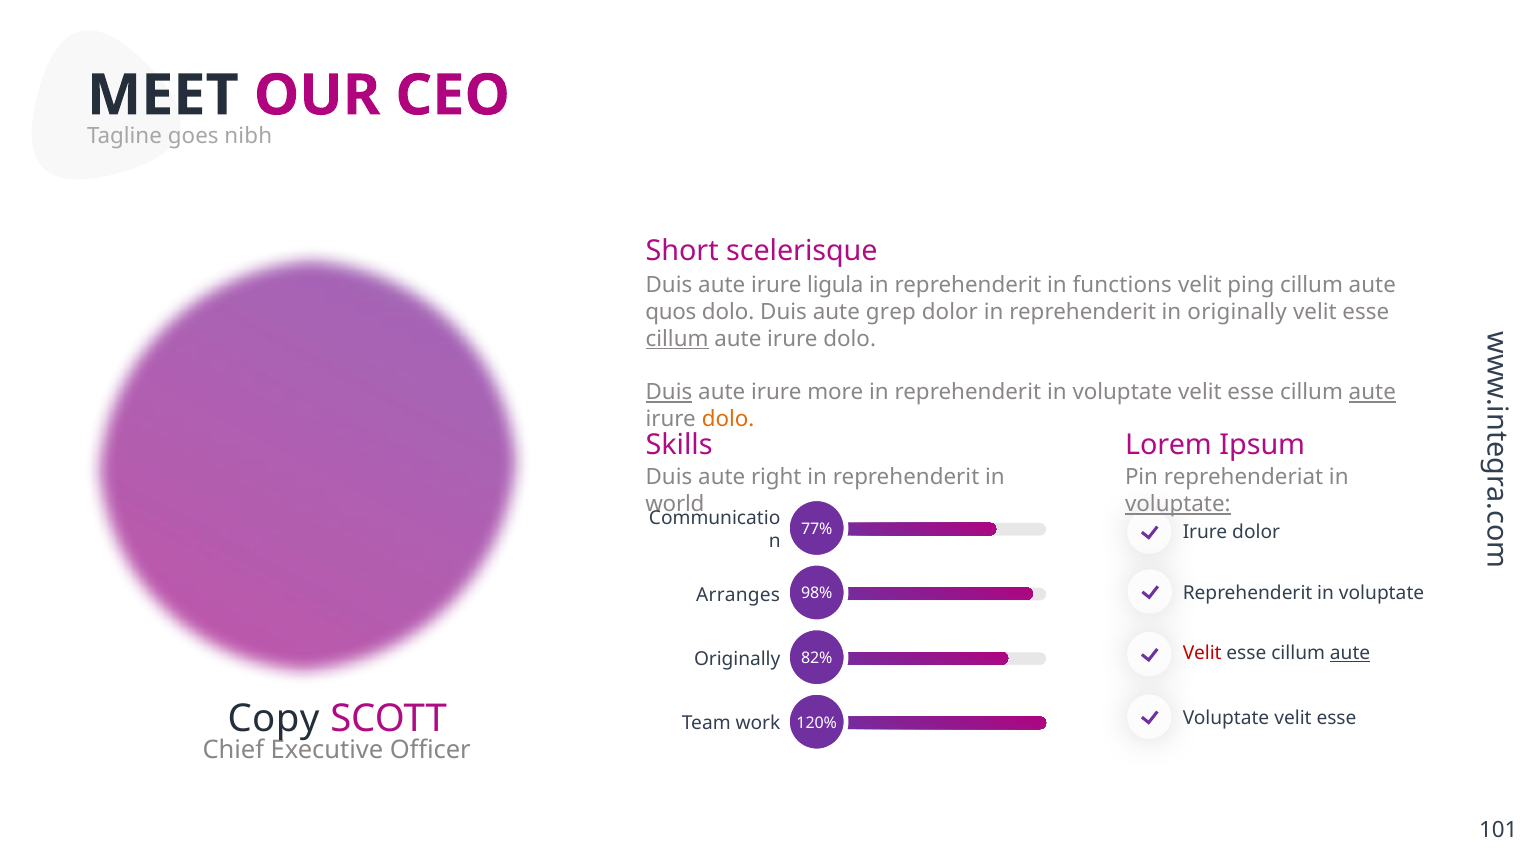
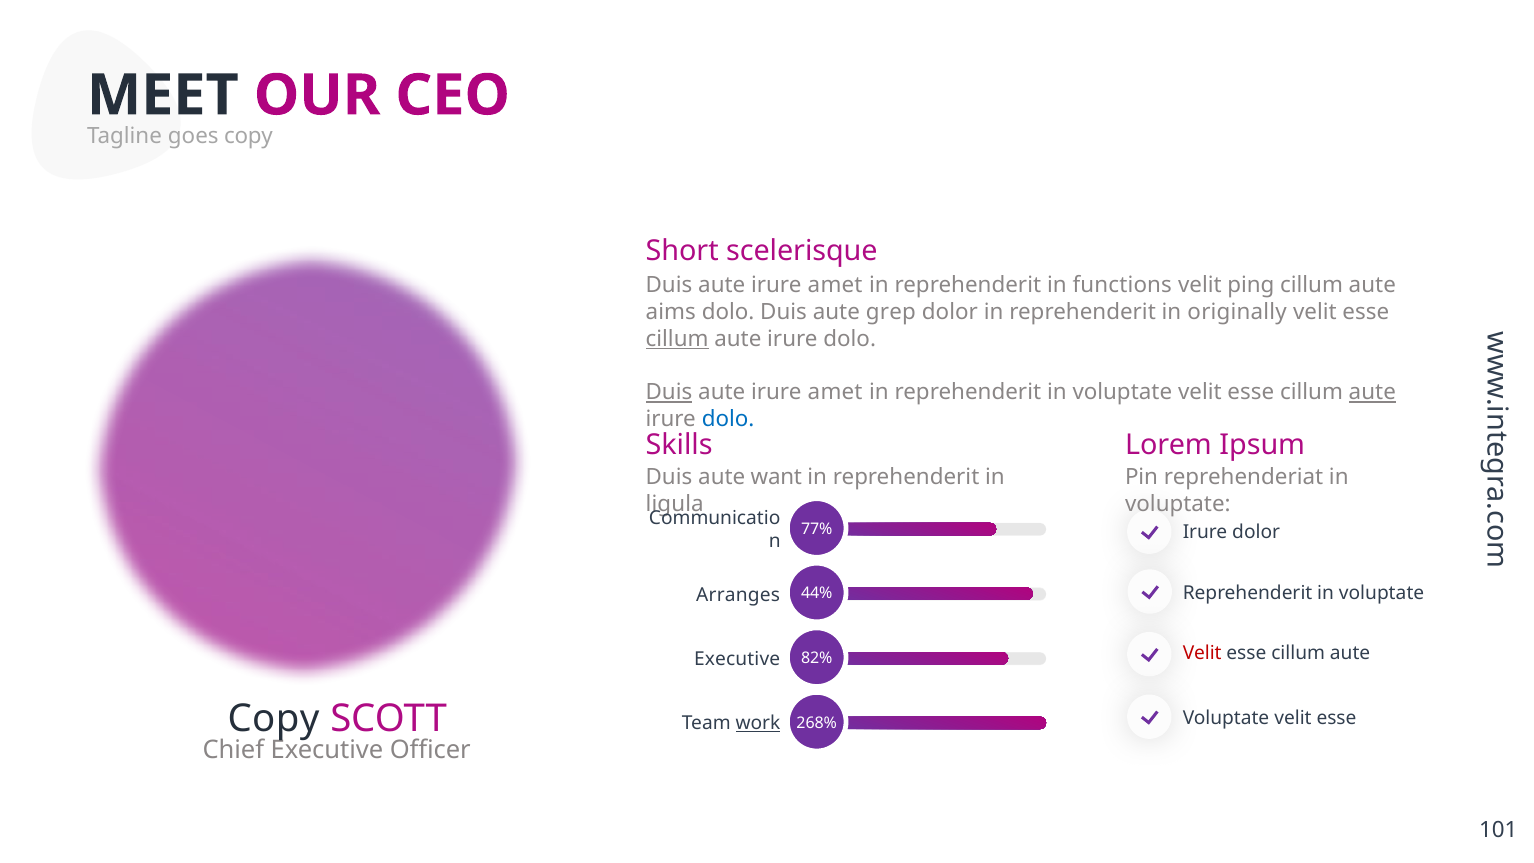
nibh: nibh -> copy (248, 136)
ligula: ligula -> amet (835, 285)
quos: quos -> aims (671, 312)
more: more -> amet (835, 392)
dolo colour: orange -> blue (728, 419)
right: right -> want (776, 477)
world: world -> ligula (675, 504)
voluptate underline: present -> none (1178, 504)
98%: 98% -> 44% (817, 593)
aute underline: present -> none (1350, 653)
Originally: Originally -> Executive (737, 659)
work underline: none -> present (758, 723)
120%: 120% -> 268% (817, 723)
